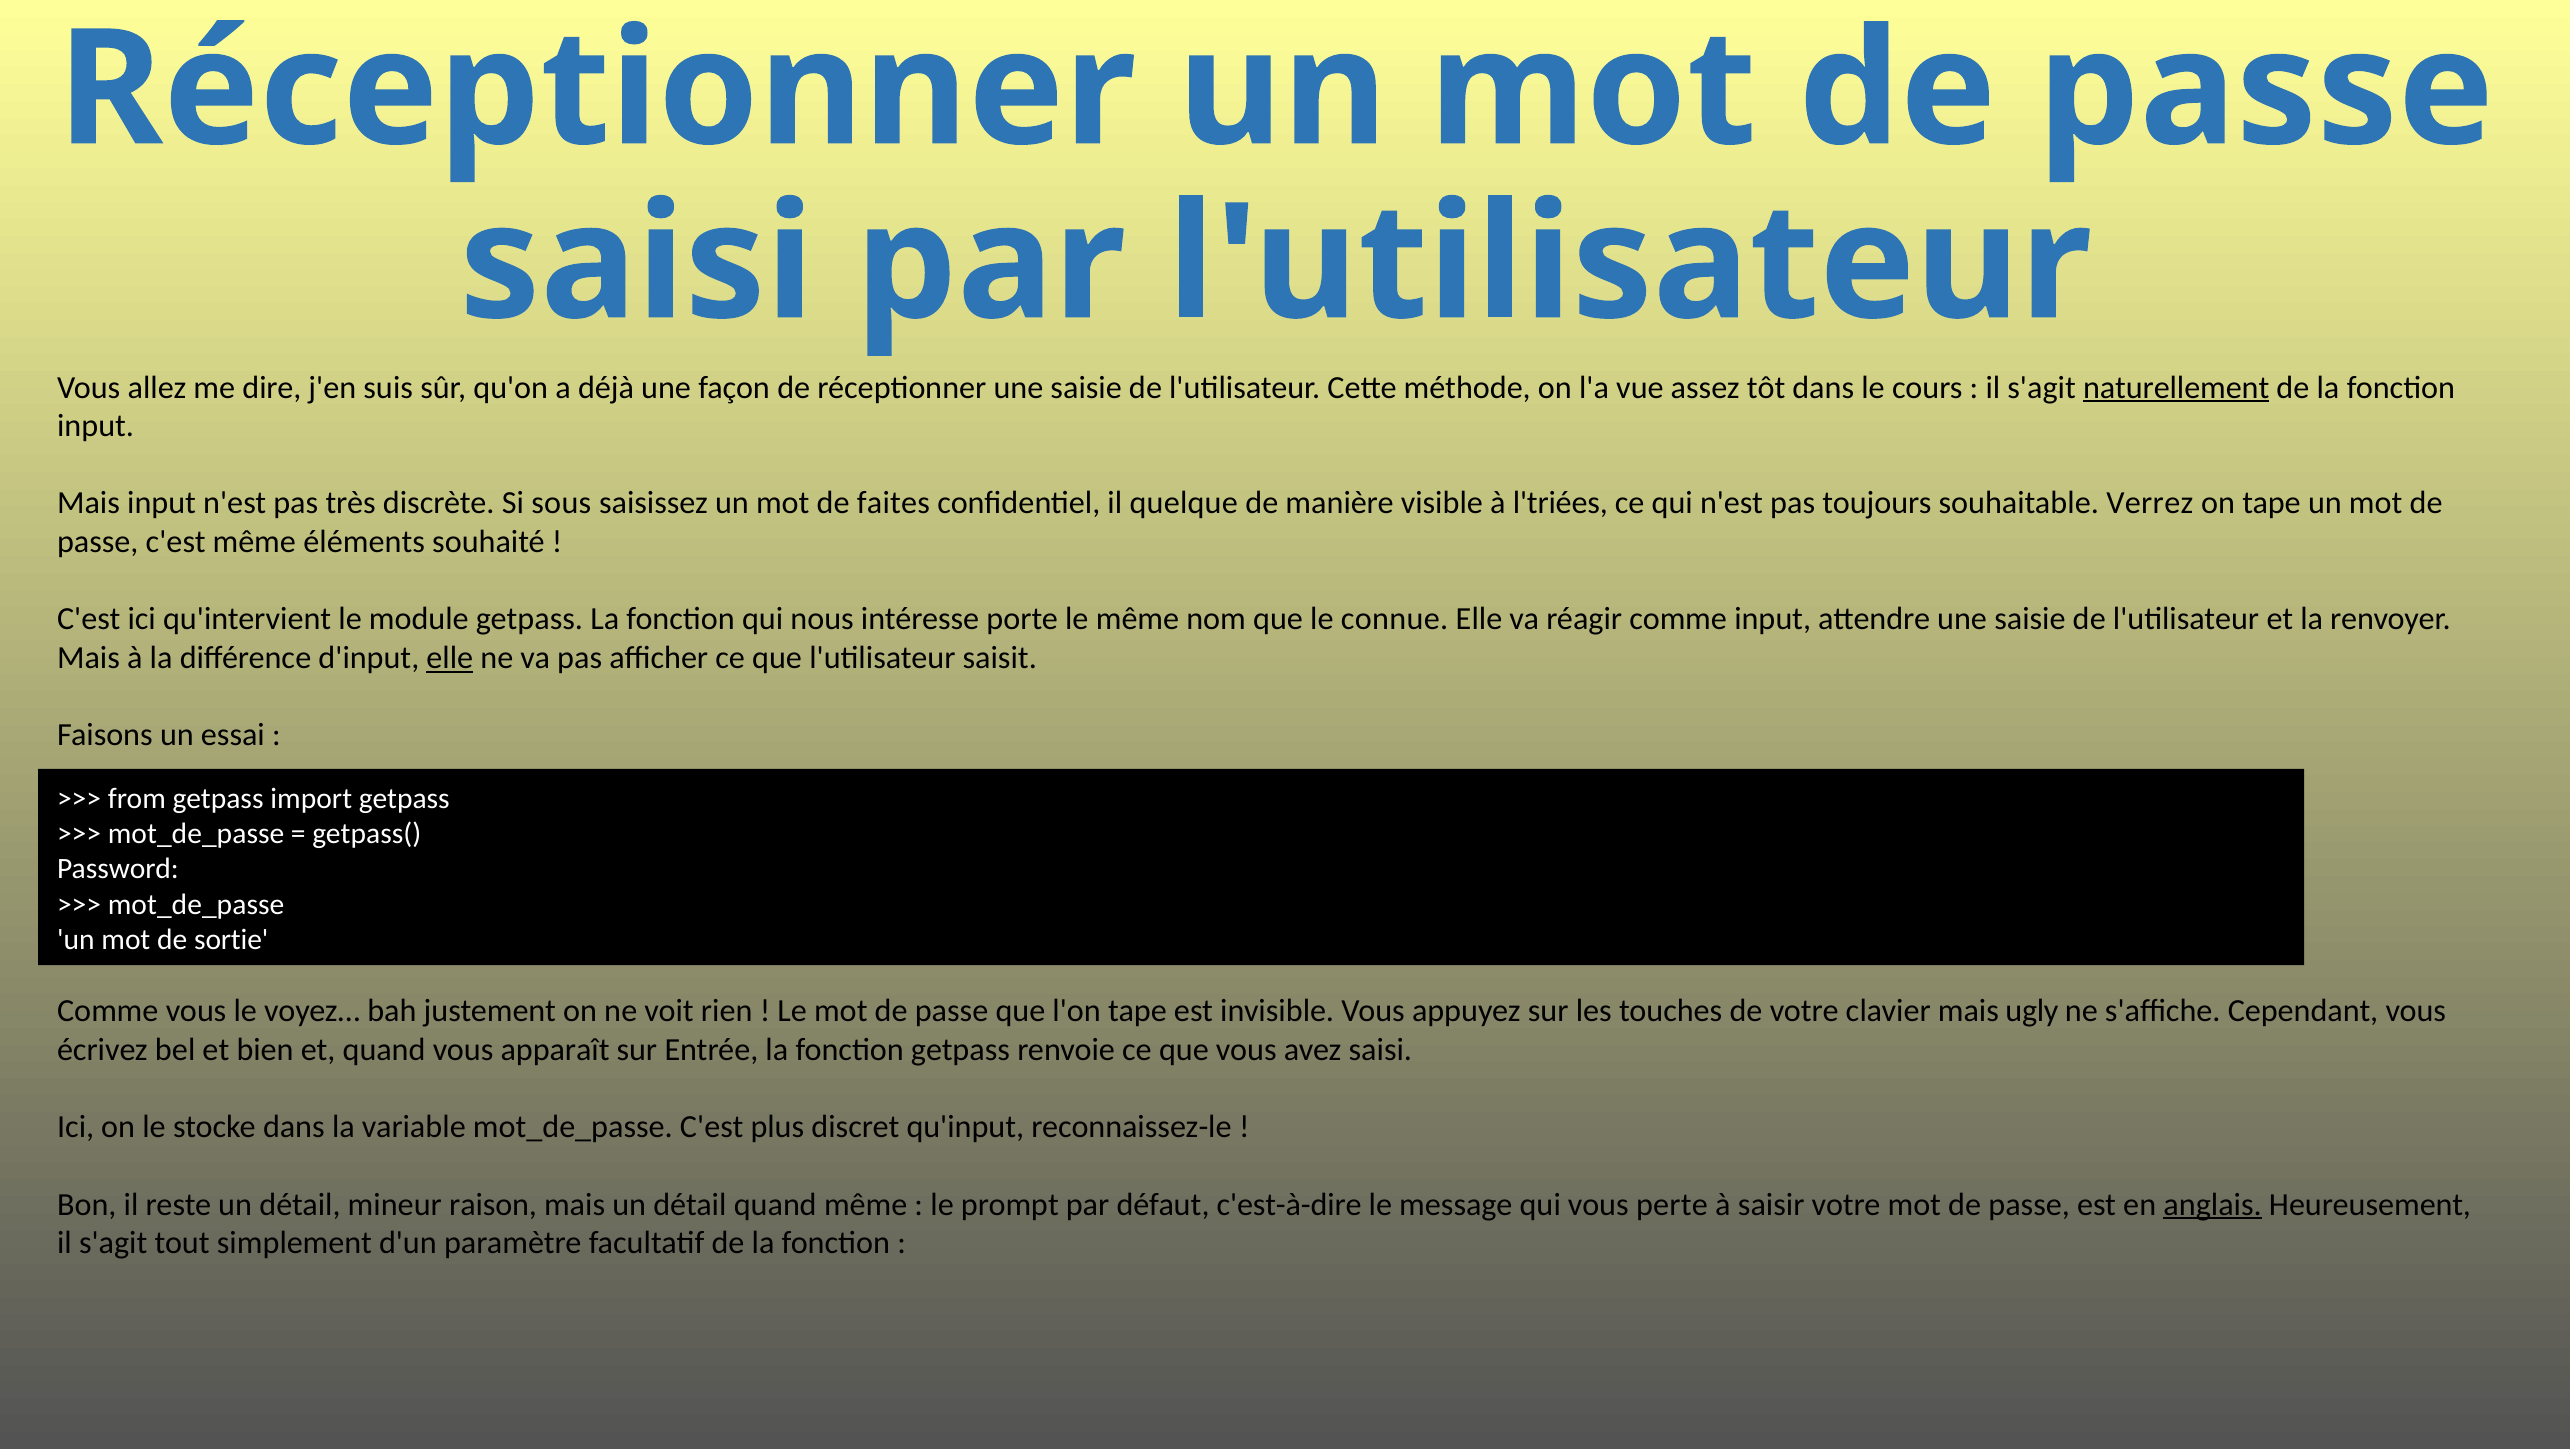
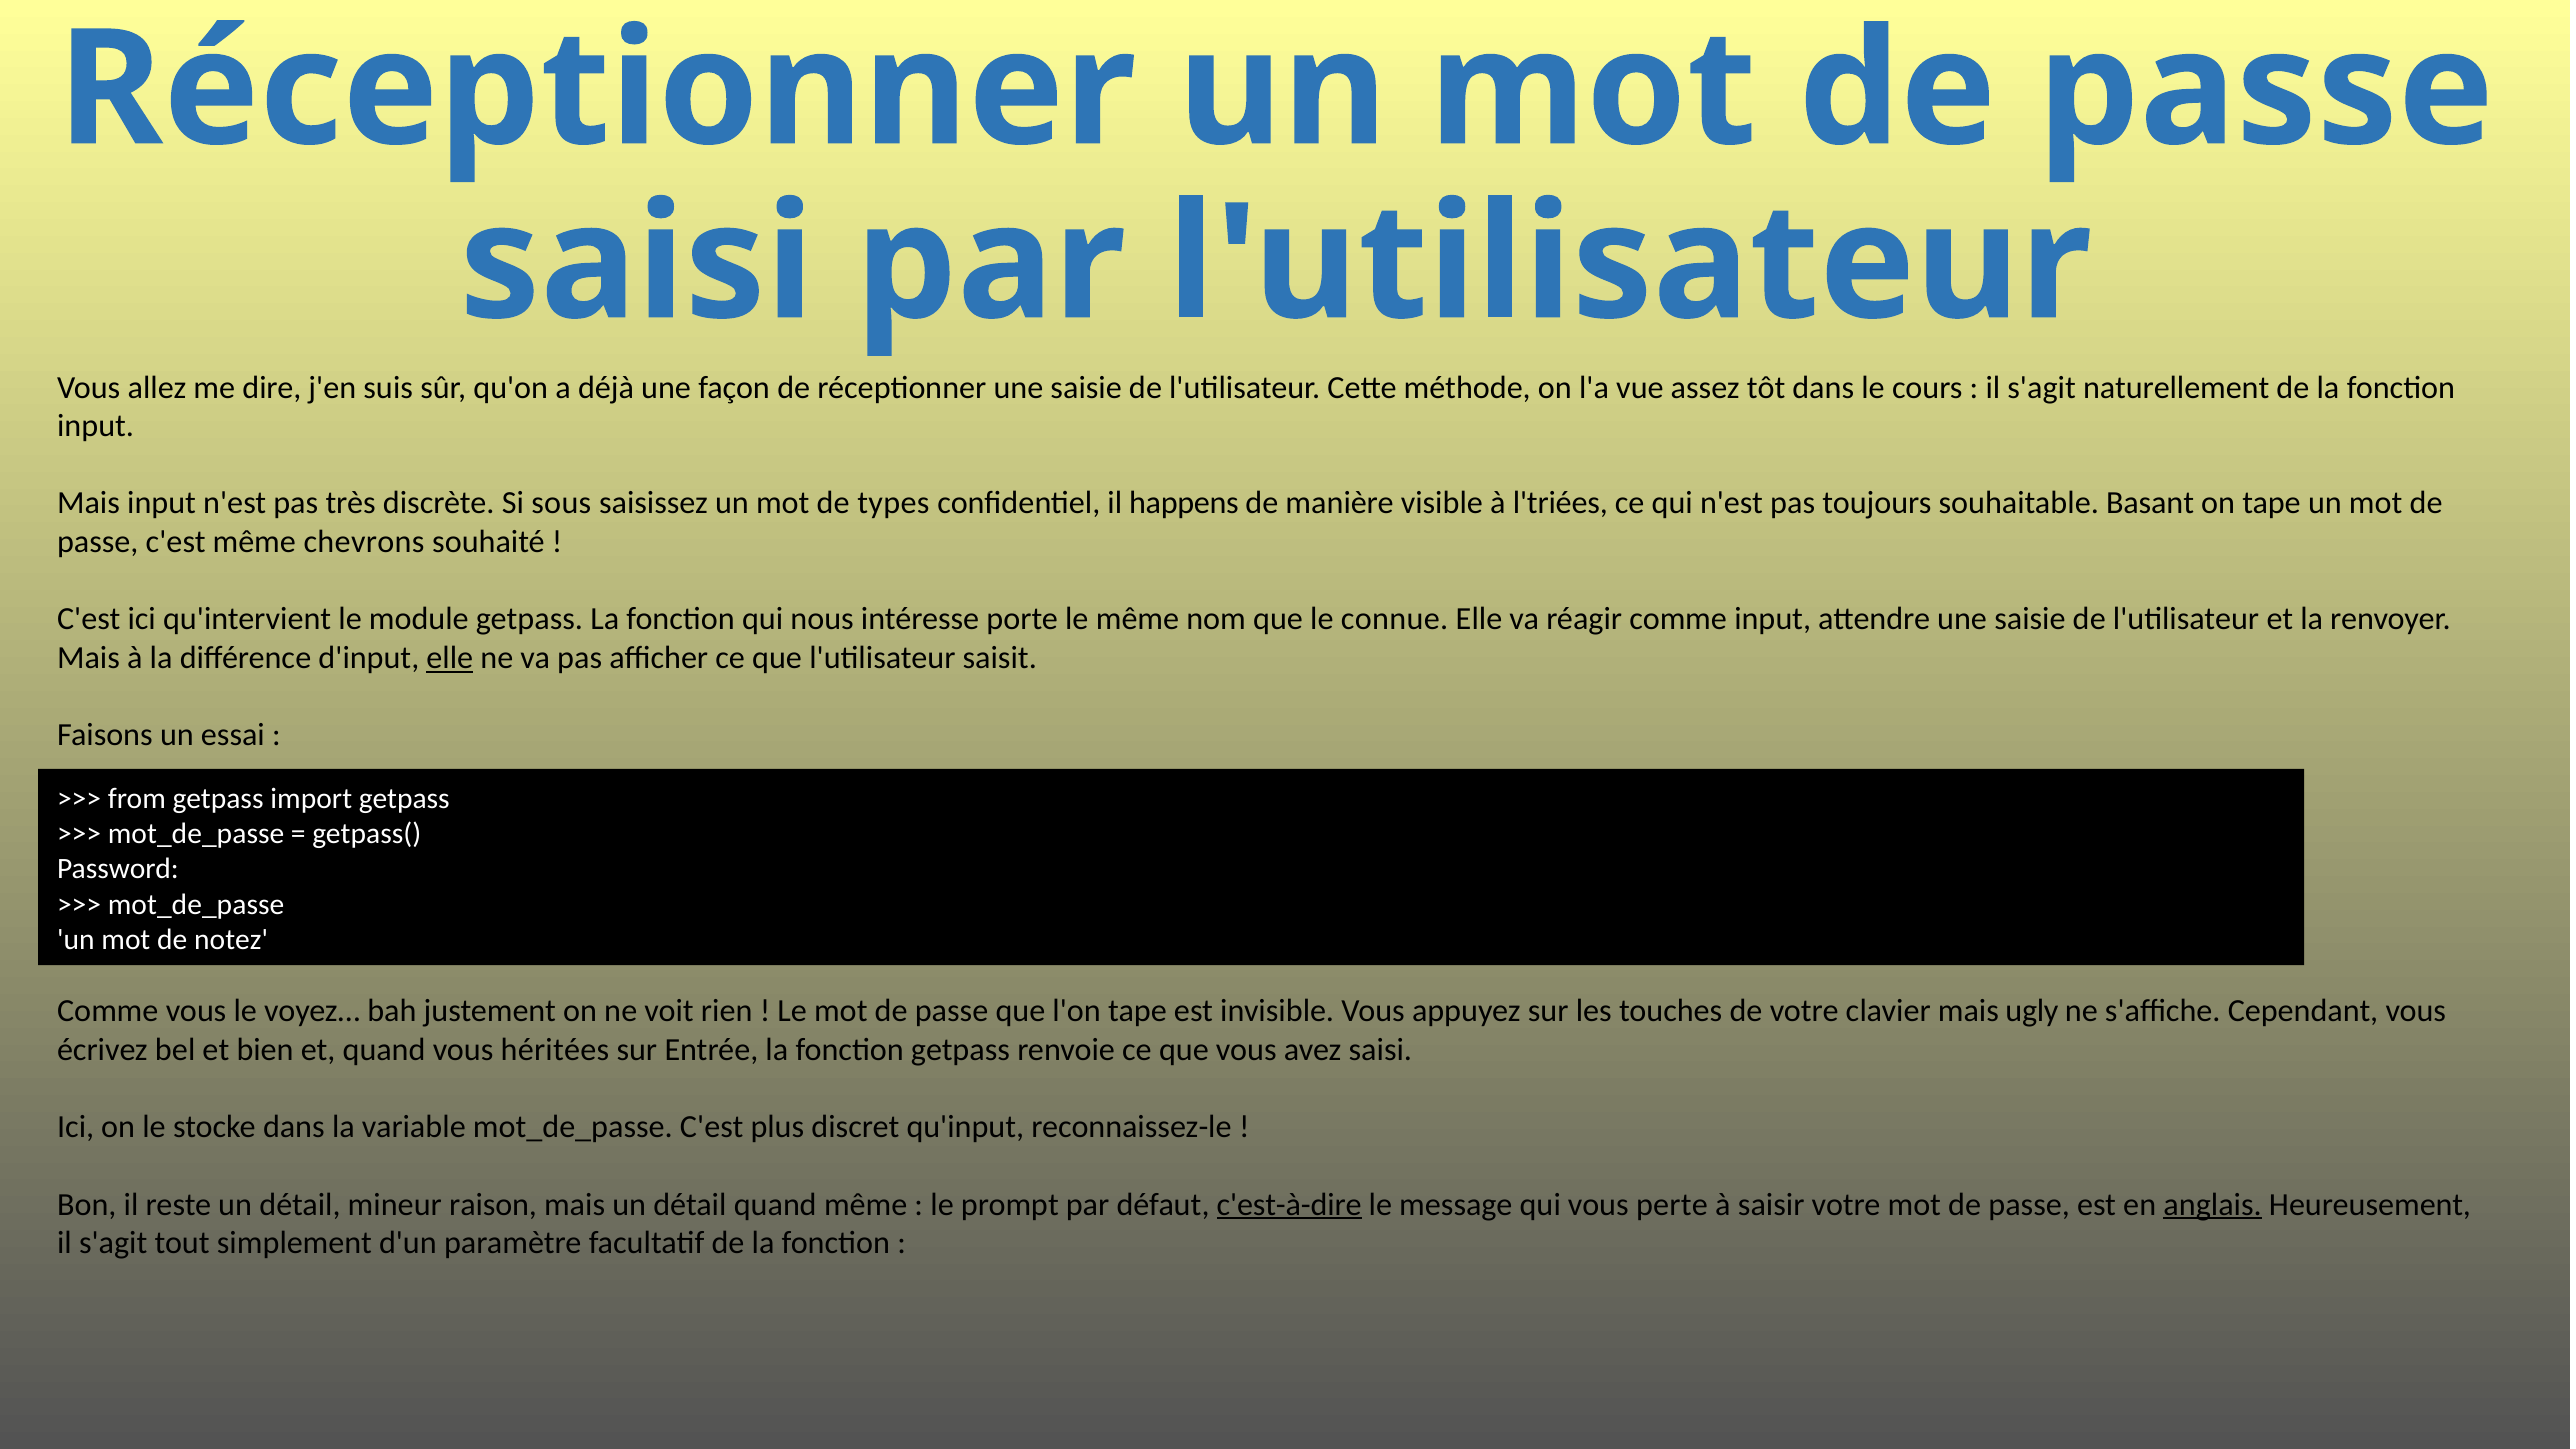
naturellement underline: present -> none (2176, 387)
faites: faites -> types (893, 503)
quelque: quelque -> happens (1184, 503)
Verrez: Verrez -> Basant (2150, 503)
éléments: éléments -> chevrons (364, 542)
sortie: sortie -> notez (231, 940)
apparaît: apparaît -> héritées (555, 1050)
c'est-à-dire underline: none -> present (1289, 1205)
